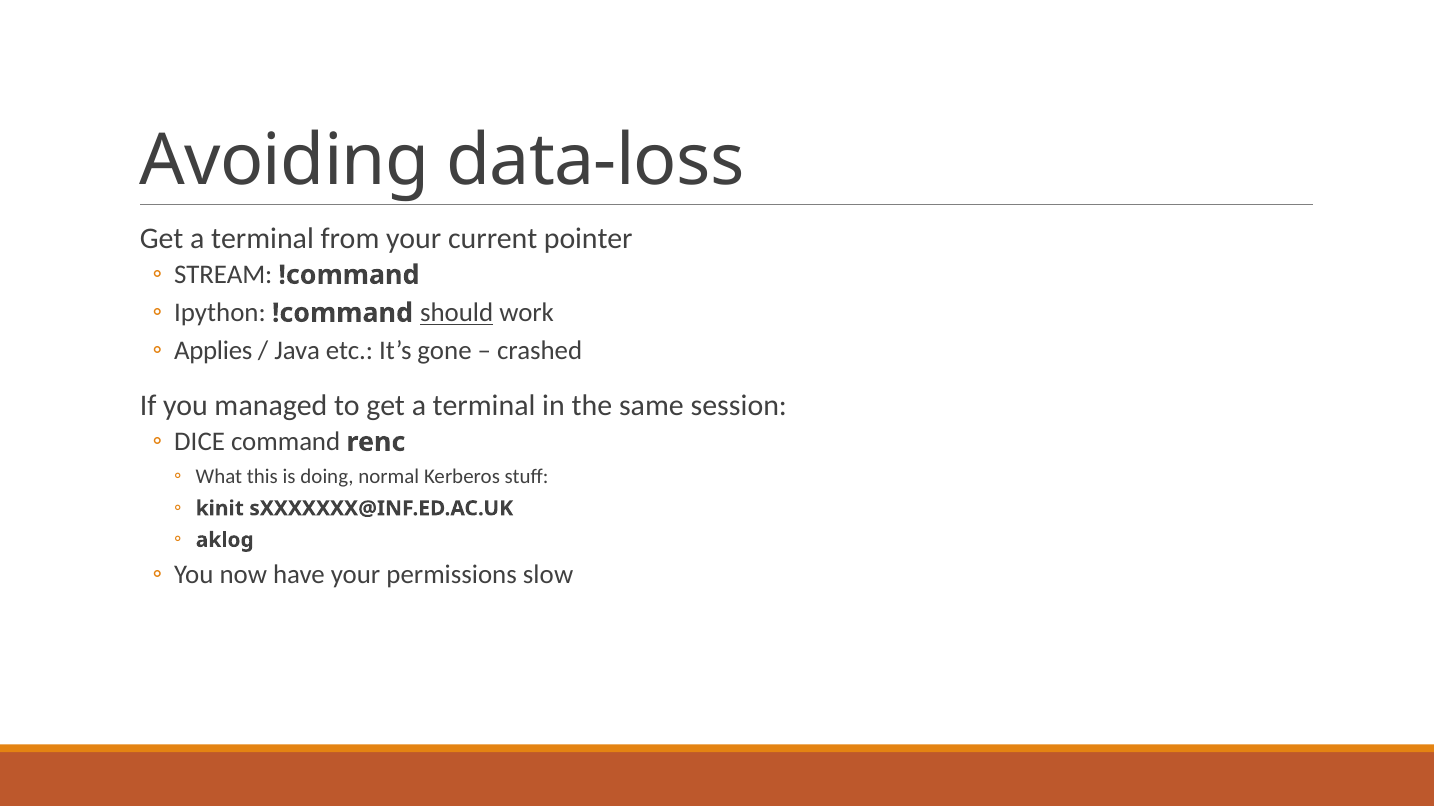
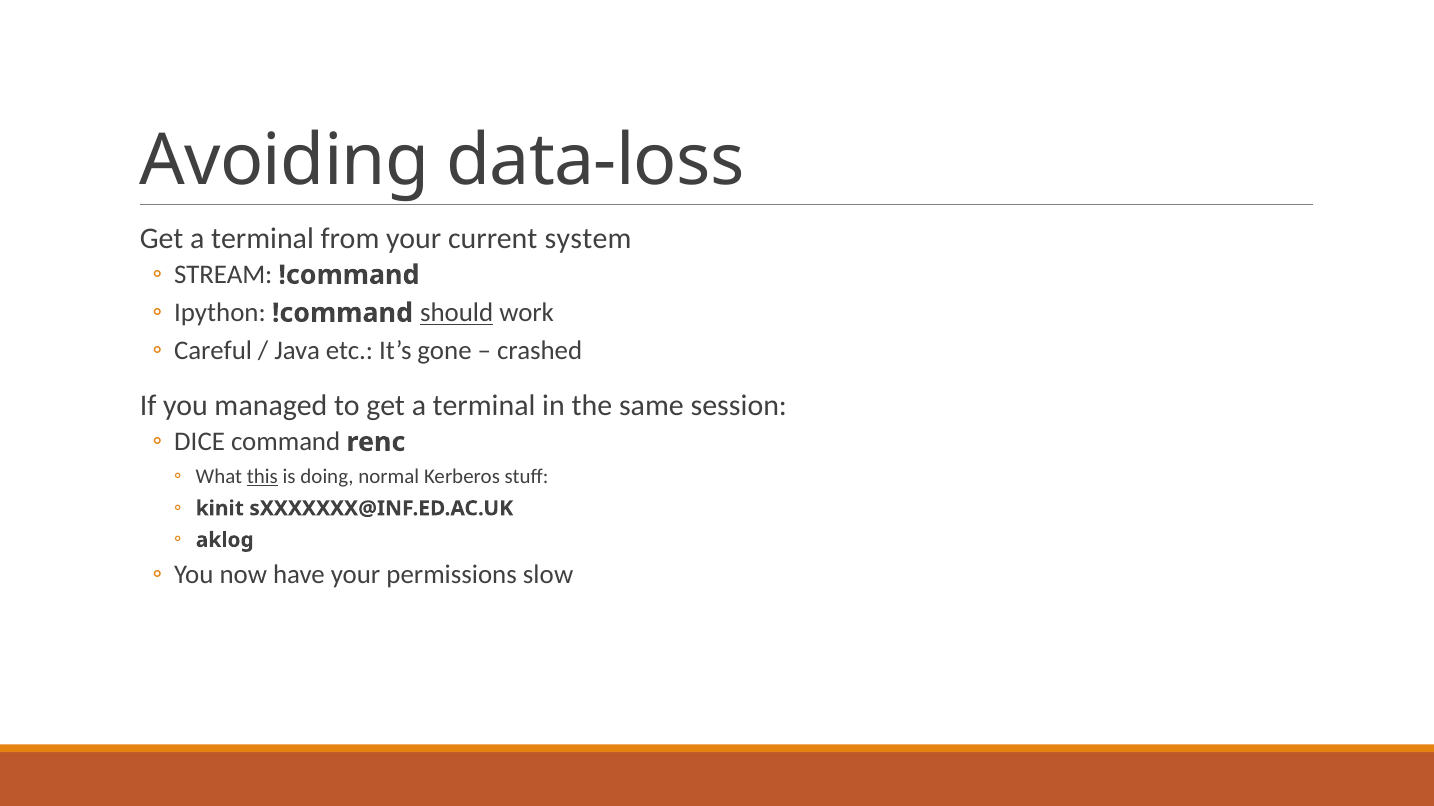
pointer: pointer -> system (588, 238)
Applies: Applies -> Careful (213, 351)
this underline: none -> present (262, 477)
